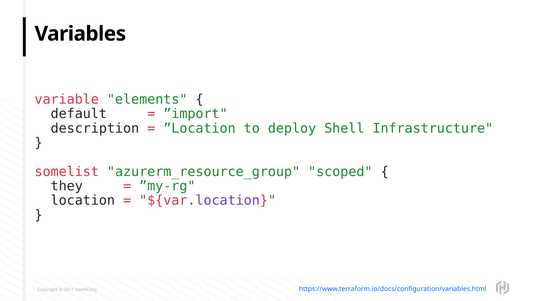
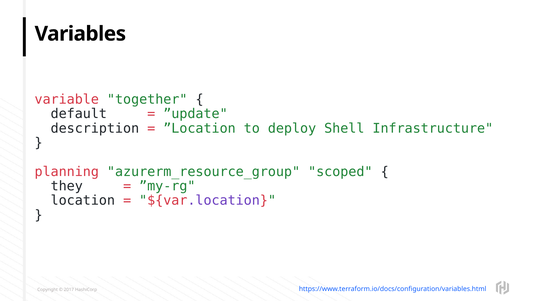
elements: elements -> together (147, 99)
”import: ”import -> ”update (195, 114)
somelist: somelist -> planning (67, 172)
